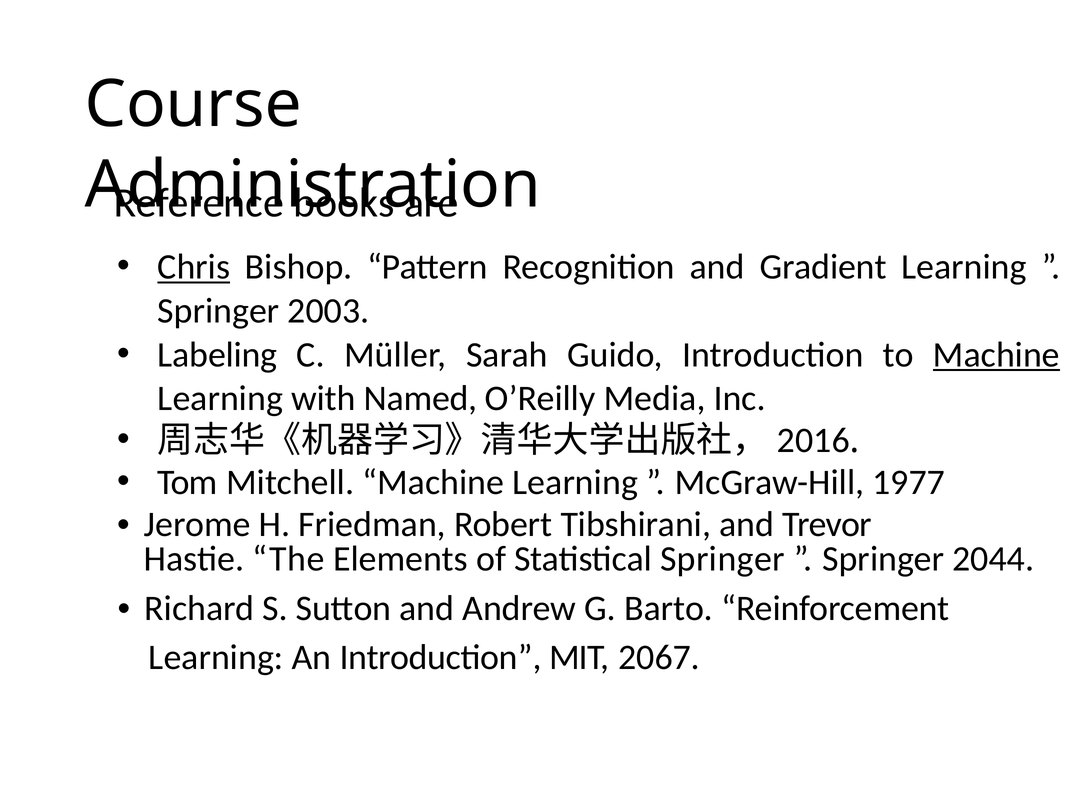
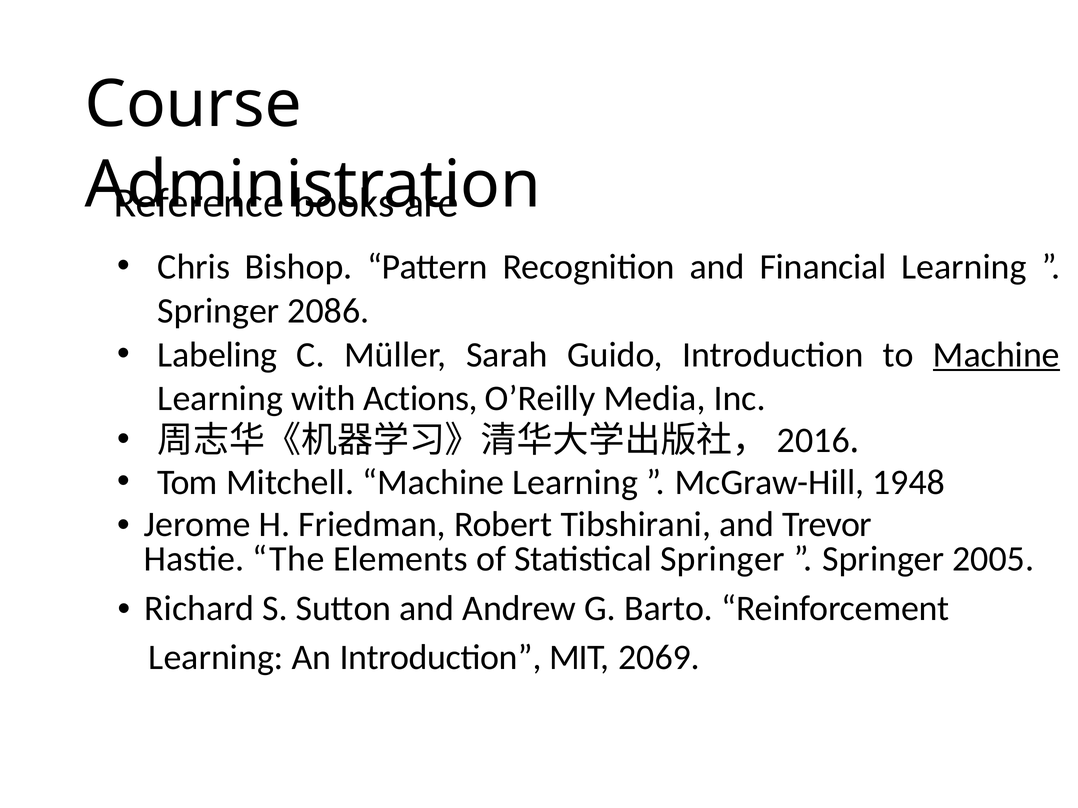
Chris underline: present -> none (194, 267)
Gradient: Gradient -> Financial (823, 267)
2003: 2003 -> 2086 (328, 311)
Named: Named -> Actions (420, 399)
1977: 1977 -> 1948 (909, 483)
2044: 2044 -> 2005 (993, 559)
2067: 2067 -> 2069 (659, 658)
